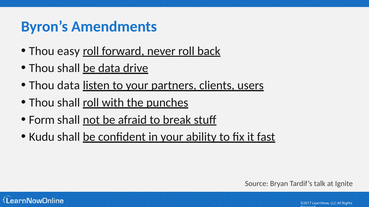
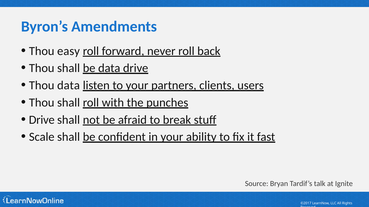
Form: Form -> Drive (42, 120)
Kudu: Kudu -> Scale (42, 137)
